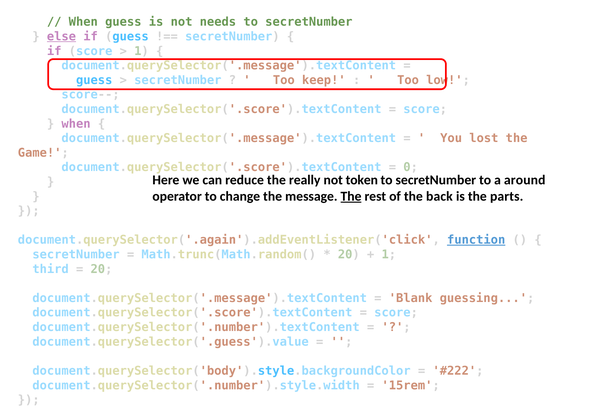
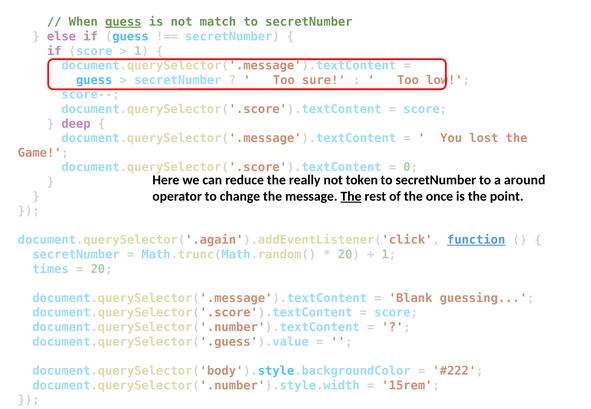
guess underline: none -> present (123, 22)
needs: needs -> match (218, 22)
else underline: present -> none (61, 37)
keep: keep -> sure (324, 80)
when: when -> deep (76, 124)
back: back -> once (439, 196)
parts: parts -> point (507, 196)
third: third -> times (51, 269)
